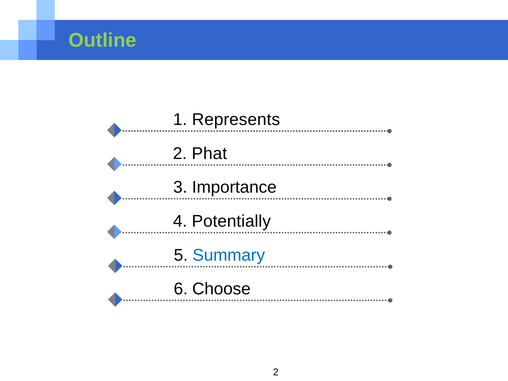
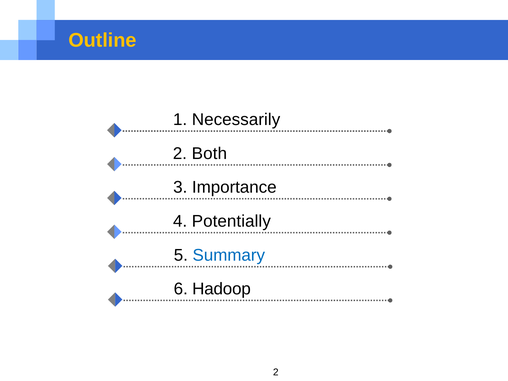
Outline colour: light green -> yellow (102, 40)
Represents: Represents -> Necessarily (236, 120)
Phat: Phat -> Both (209, 154)
Choose: Choose -> Hadoop (221, 289)
